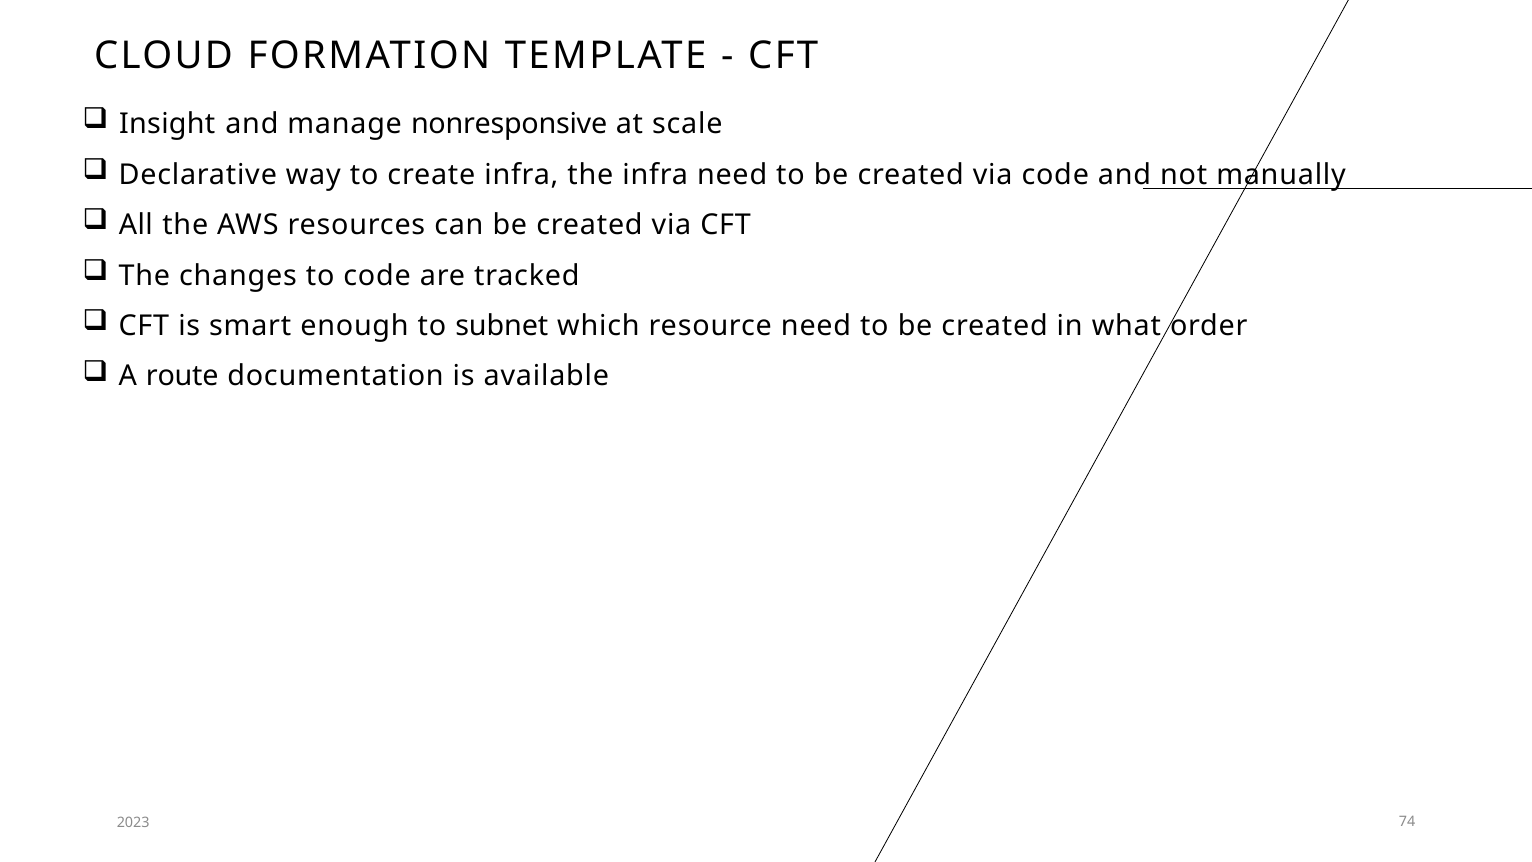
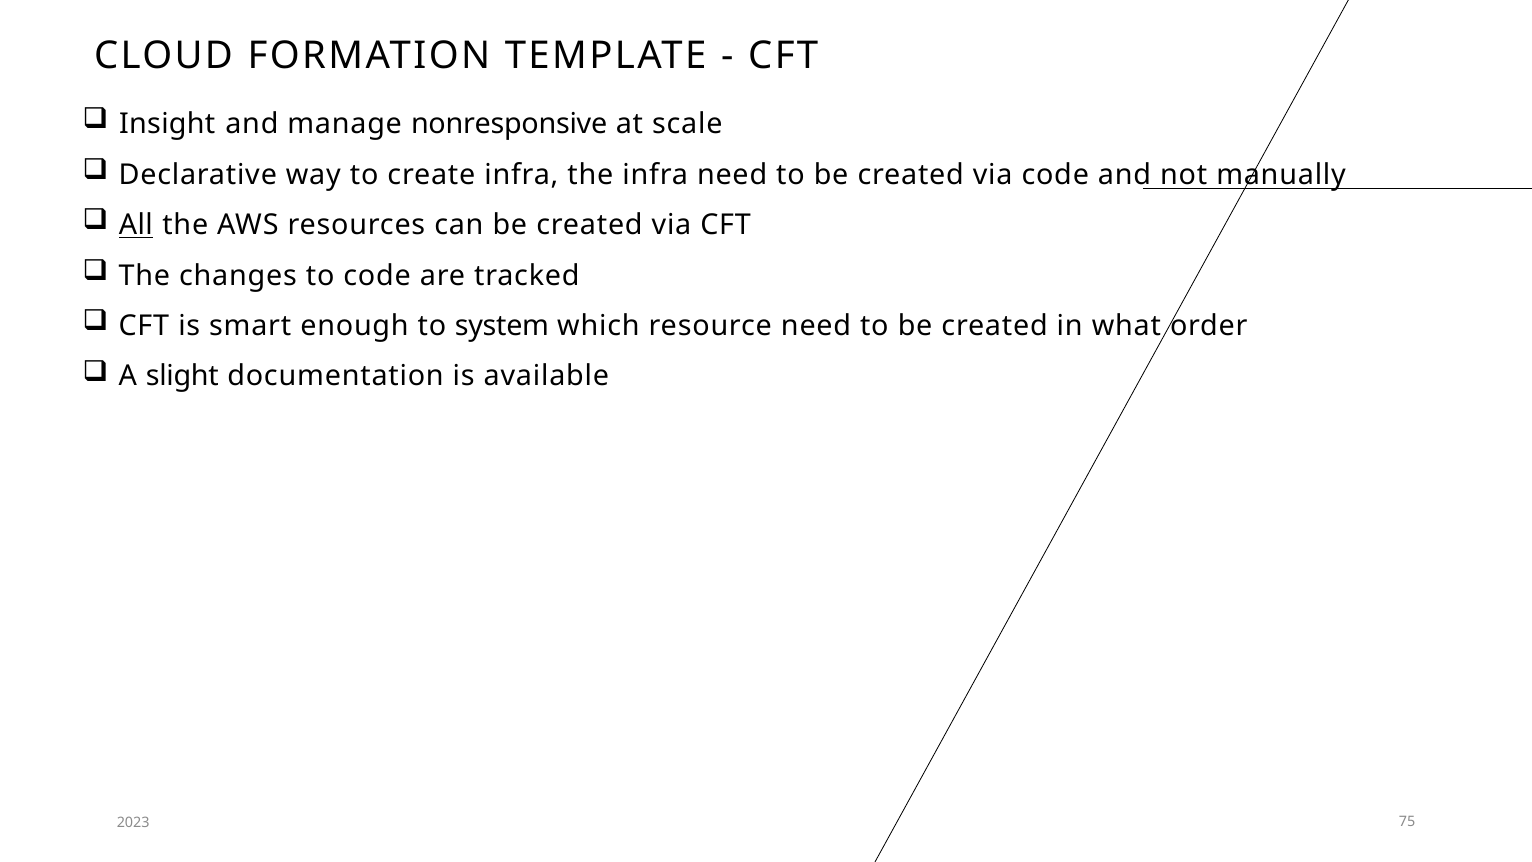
All underline: none -> present (136, 225)
subnet: subnet -> system (502, 326)
route: route -> slight (182, 376)
74: 74 -> 75 (1407, 821)
